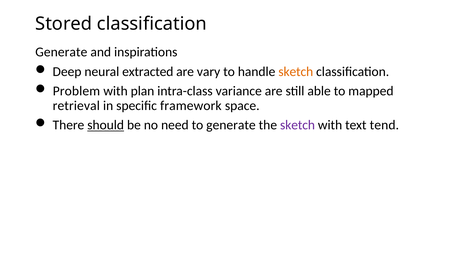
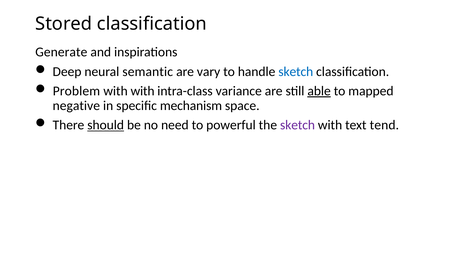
extracted: extracted -> semantic (148, 71)
sketch colour: orange -> blue (296, 71)
with plan: plan -> with (143, 91)
able underline: none -> present (319, 91)
retrieval: retrieval -> negative (76, 105)
framework: framework -> mechanism (191, 105)
to generate: generate -> powerful (231, 125)
